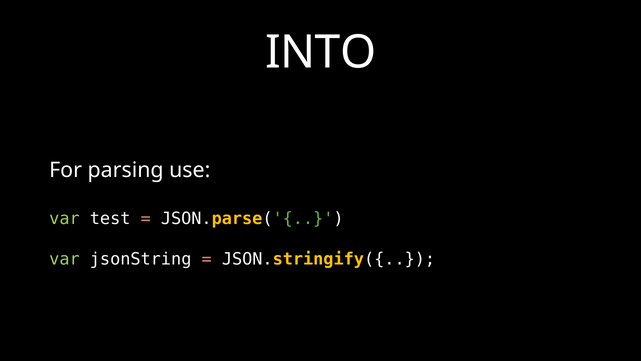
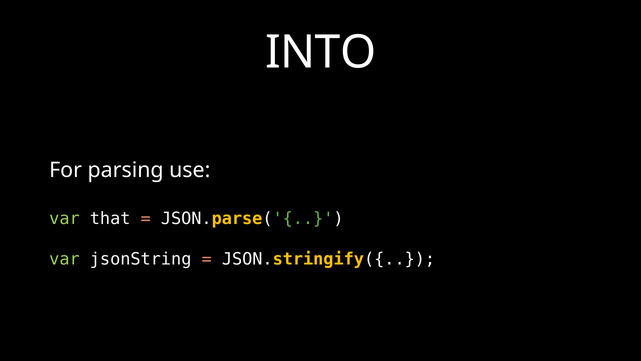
test: test -> that (110, 218)
